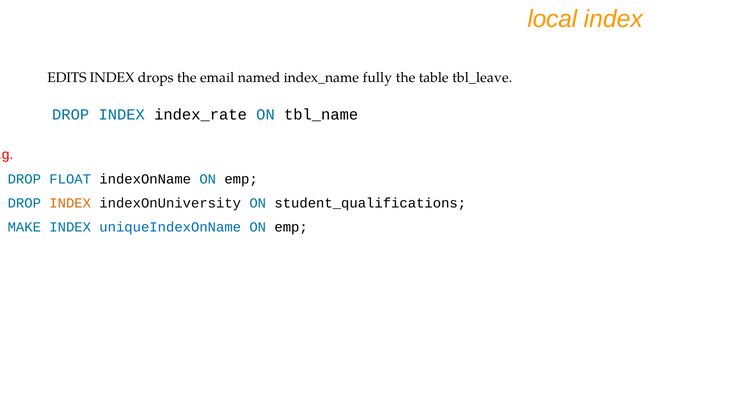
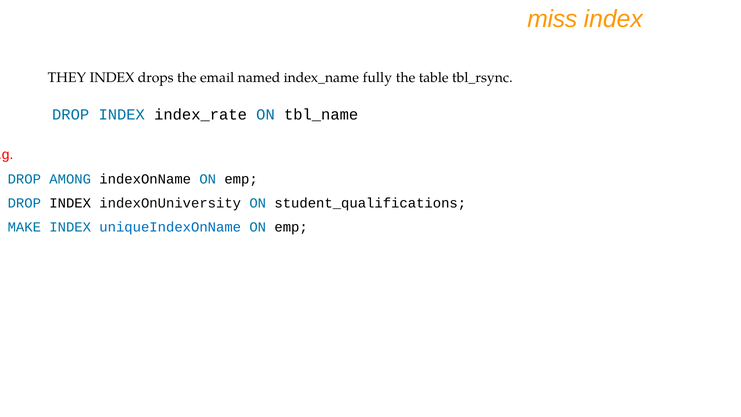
local: local -> miss (552, 19)
EDITS: EDITS -> THEY (67, 78)
tbl_leave: tbl_leave -> tbl_rsync (482, 78)
FLOAT: FLOAT -> AMONG (70, 179)
INDEX colour: orange -> black (70, 203)
